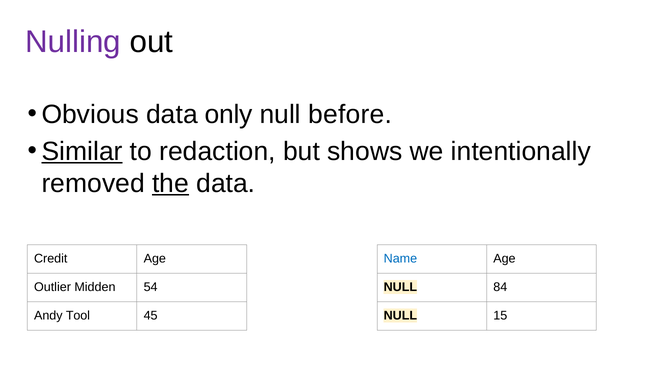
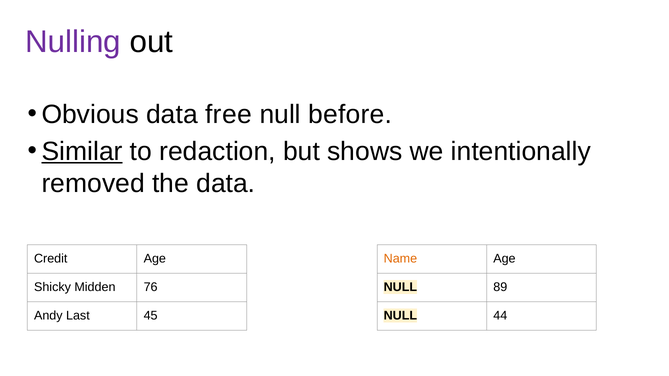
only: only -> free (229, 115)
the underline: present -> none (170, 183)
Name colour: blue -> orange (400, 259)
Outlier: Outlier -> Shicky (52, 287)
54: 54 -> 76 (151, 287)
84: 84 -> 89 (500, 287)
Tool: Tool -> Last (78, 316)
15: 15 -> 44 (500, 316)
